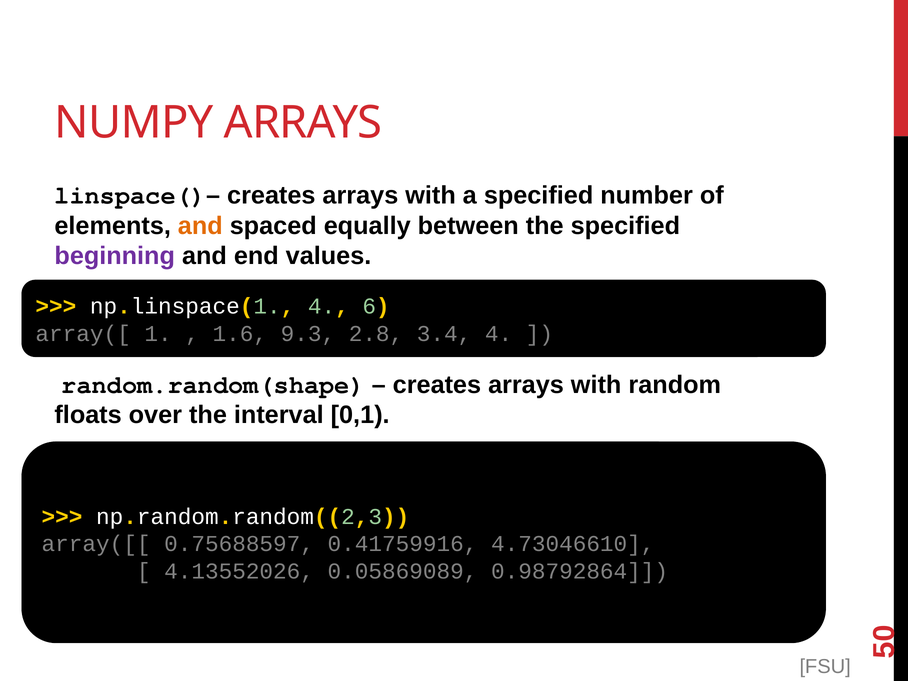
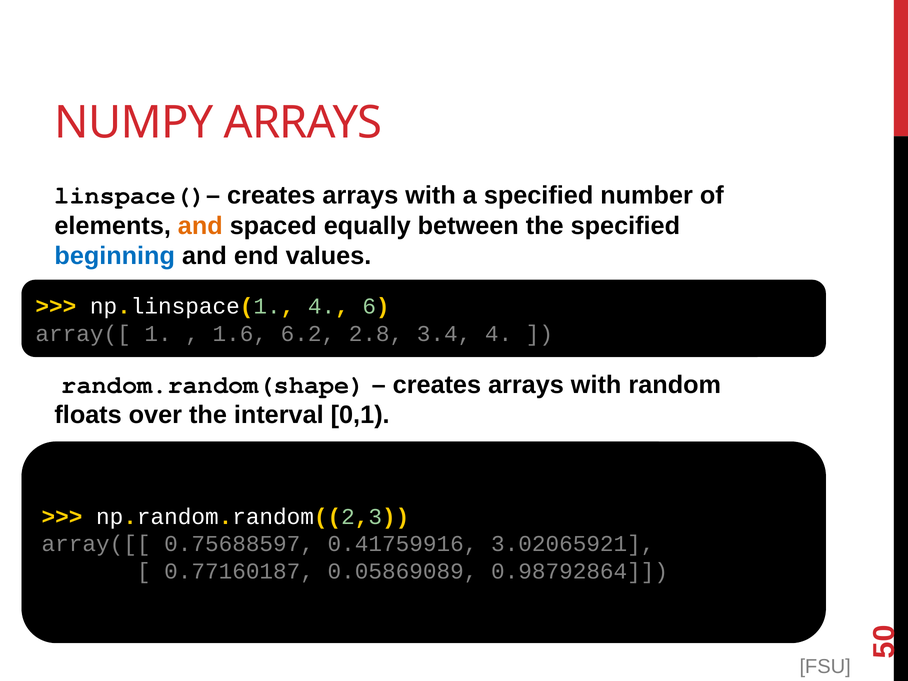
beginning colour: purple -> blue (115, 256)
9.3: 9.3 -> 6.2 (308, 334)
4.73046610: 4.73046610 -> 3.02065921 (573, 544)
4.13552026: 4.13552026 -> 0.77160187 (239, 571)
